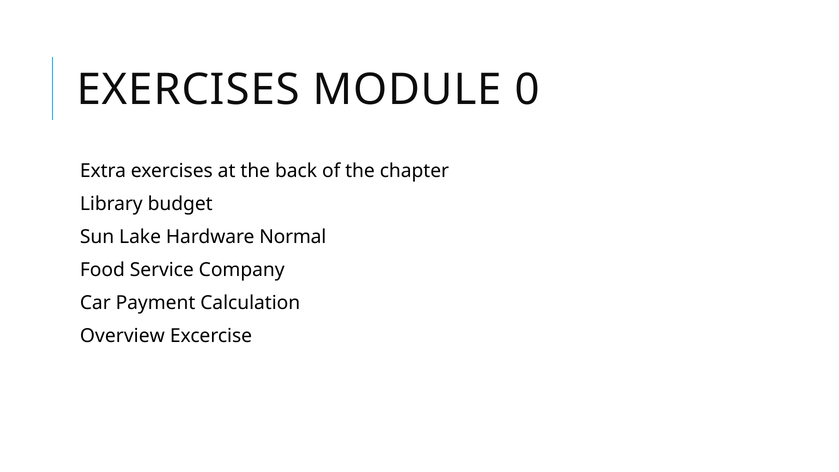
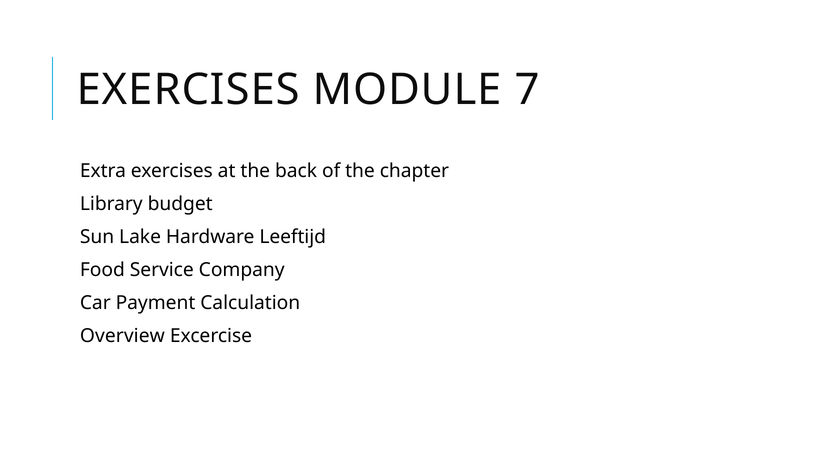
0: 0 -> 7 (527, 90)
Normal: Normal -> Leeftijd (293, 237)
